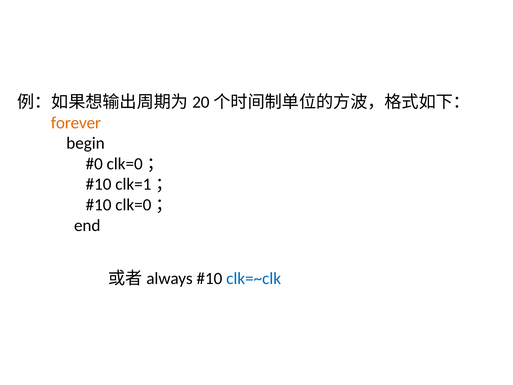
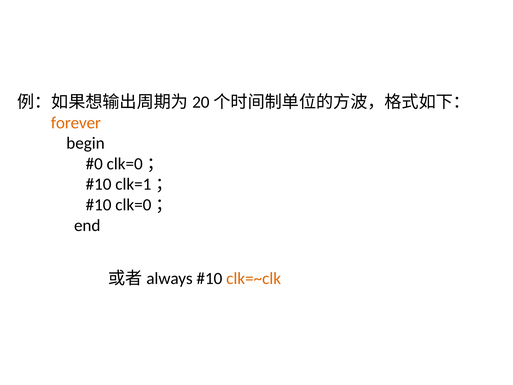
clk=~clk colour: blue -> orange (254, 278)
